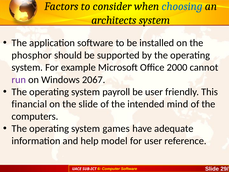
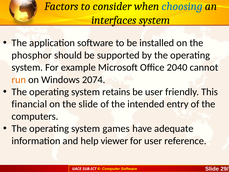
architects: architects -> interfaces (114, 20)
2000: 2000 -> 2040 (177, 67)
run colour: purple -> orange (19, 80)
2067: 2067 -> 2074 (94, 80)
payroll: payroll -> retains (116, 92)
mind: mind -> entry (178, 104)
model: model -> viewer (114, 141)
